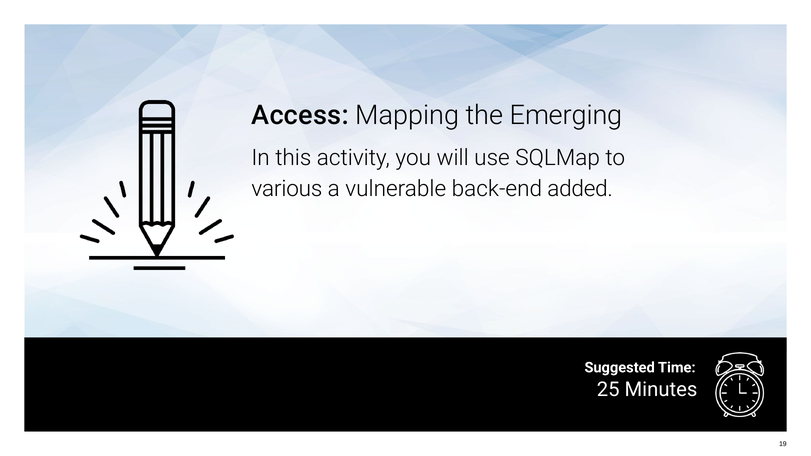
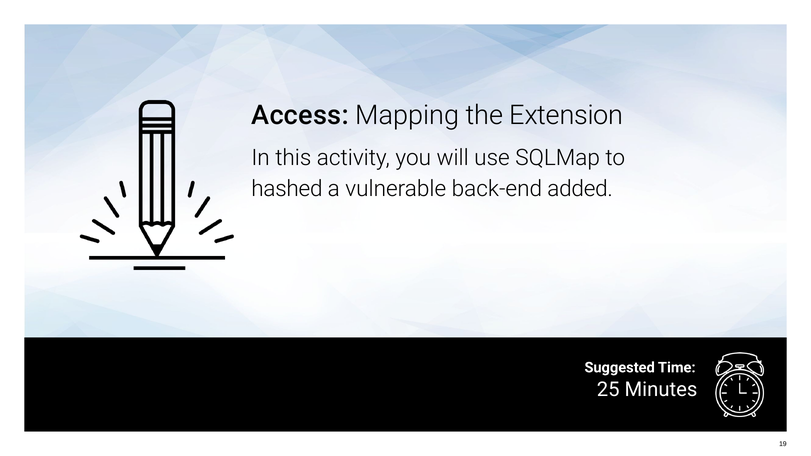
Emerging: Emerging -> Extension (566, 115)
various: various -> hashed (287, 189)
